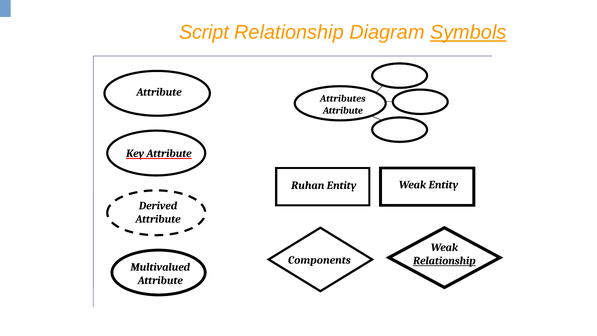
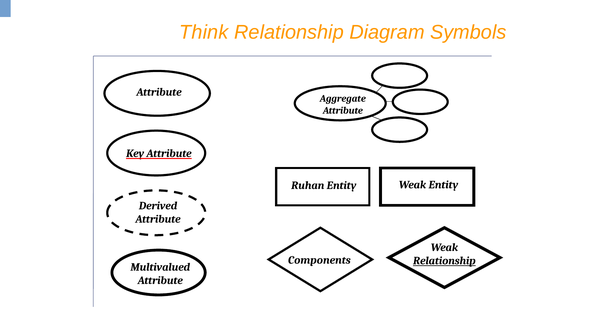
Script: Script -> Think (204, 32)
Symbols underline: present -> none (468, 32)
Attributes: Attributes -> Aggregate (343, 98)
